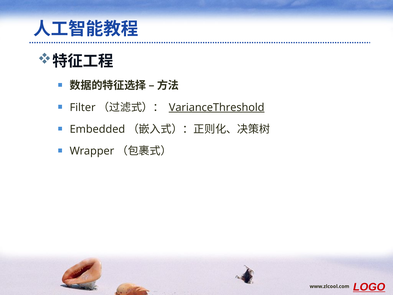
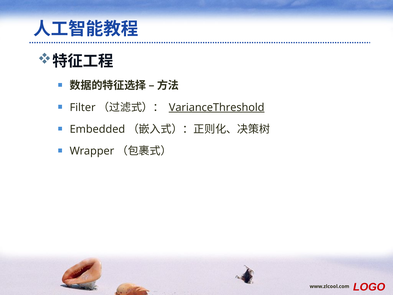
LOGO underline: present -> none (369, 287)
